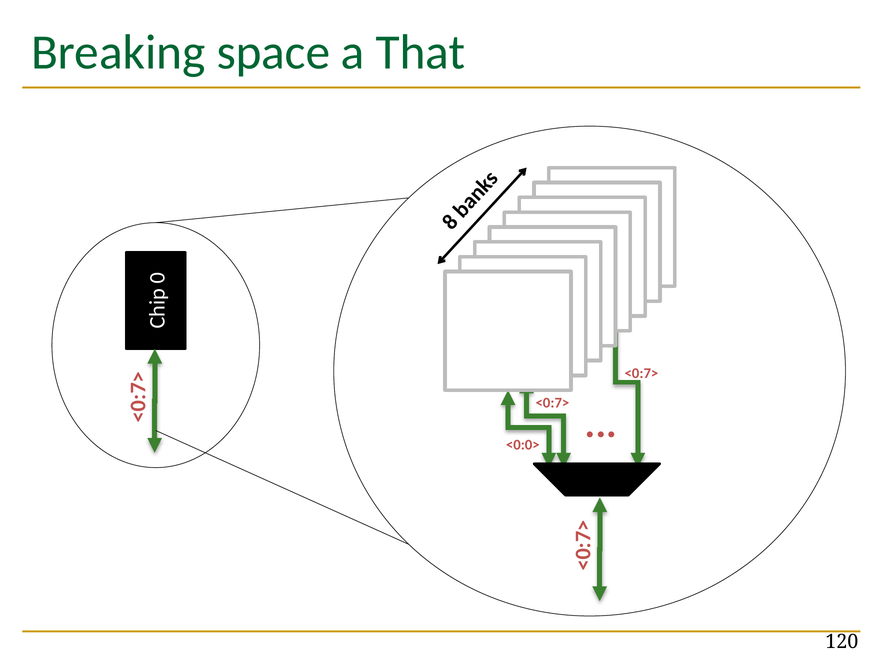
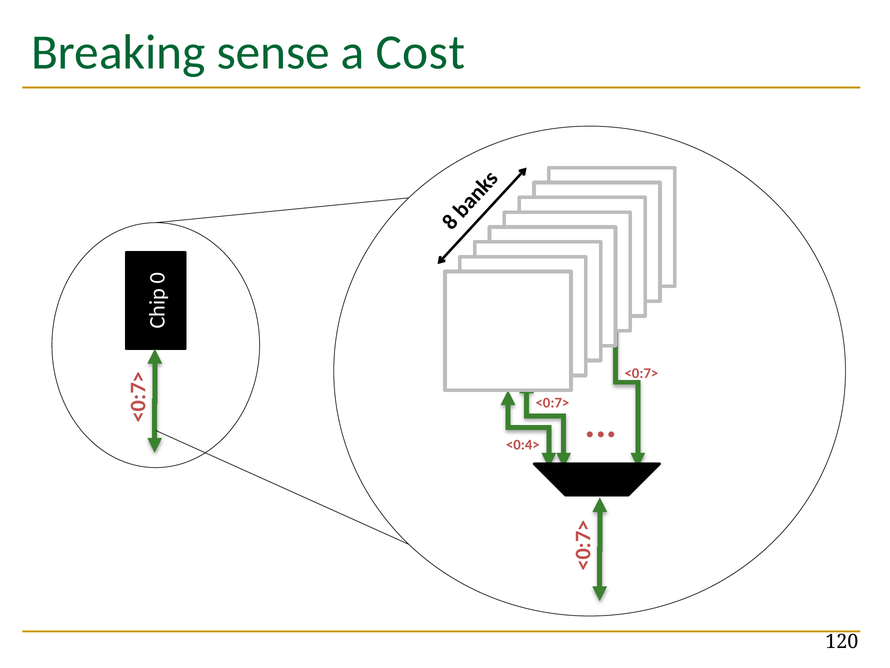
space: space -> sense (273, 52)
That: That -> Cost (420, 52)
<0:0>: <0:0> -> <0:4> (523, 444)
